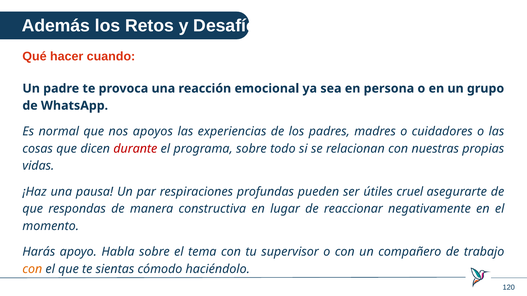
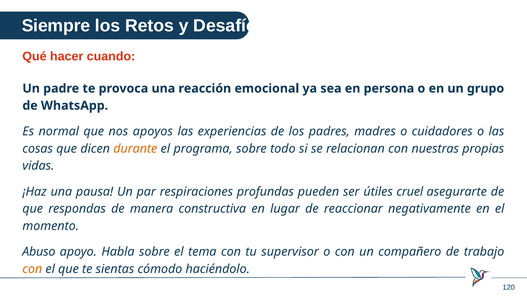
Además: Además -> Siempre (56, 26)
durante colour: red -> orange (135, 149)
Harás: Harás -> Abuso (39, 252)
